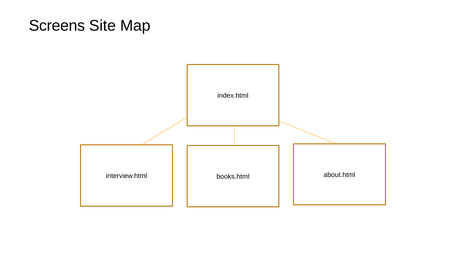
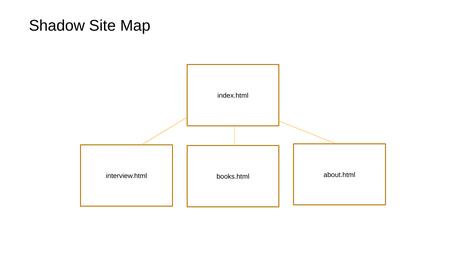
Screens: Screens -> Shadow (57, 26)
